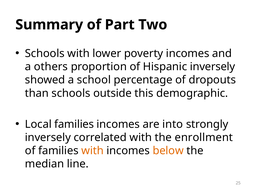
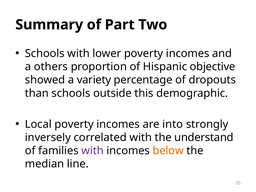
Hispanic inversely: inversely -> objective (213, 67)
school: school -> variety (94, 80)
Local families: families -> poverty (74, 124)
enrollment: enrollment -> understand (204, 137)
with colour: orange -> purple (93, 151)
